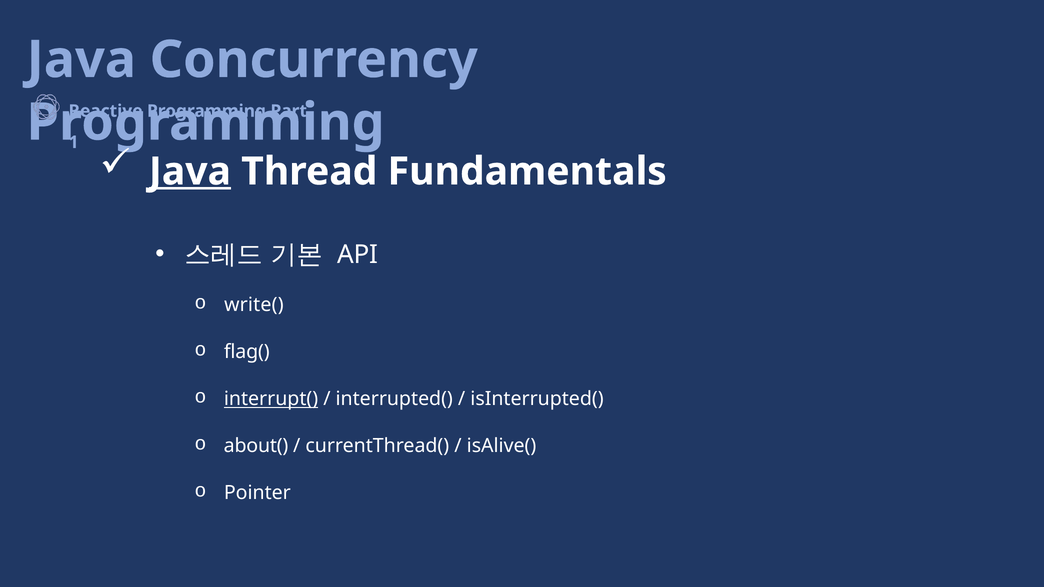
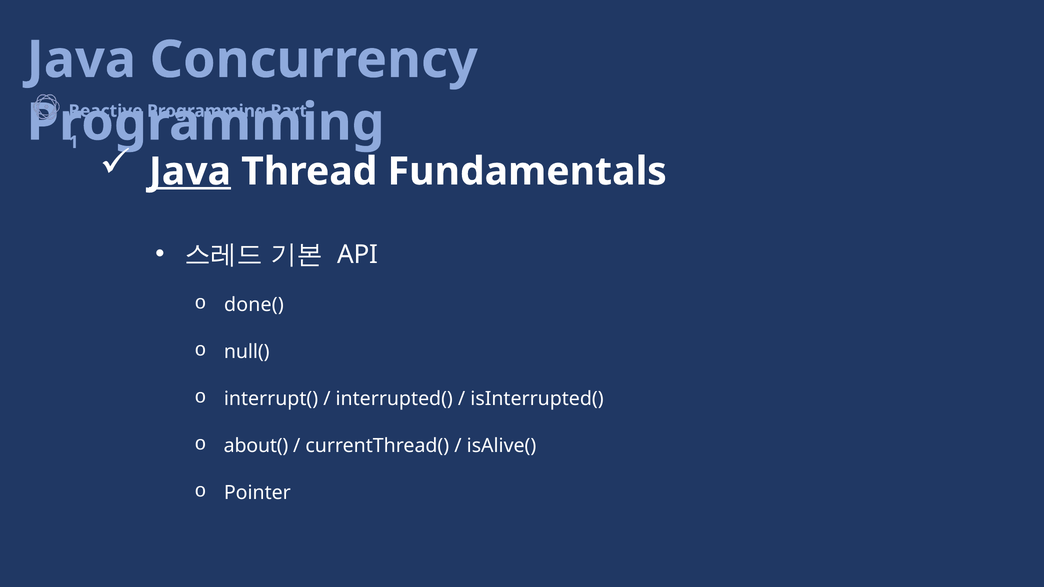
write(: write( -> done( (254, 305)
flag(: flag( -> null( (247, 352)
interrupt( underline: present -> none (271, 399)
